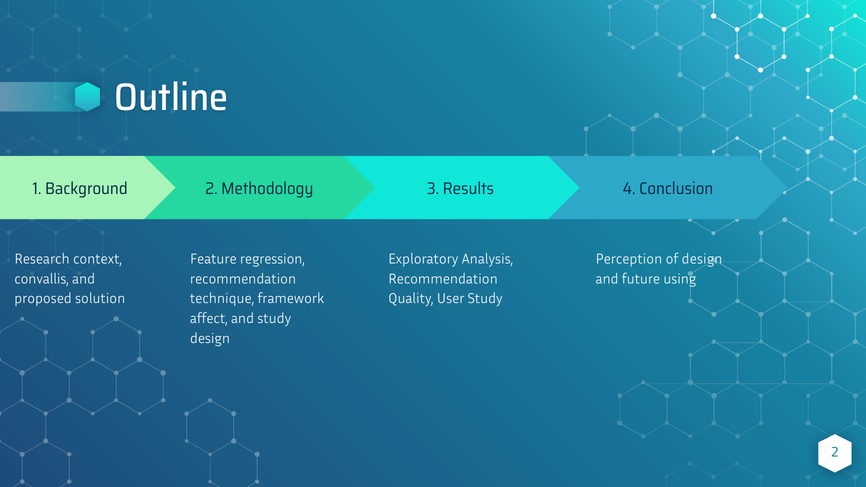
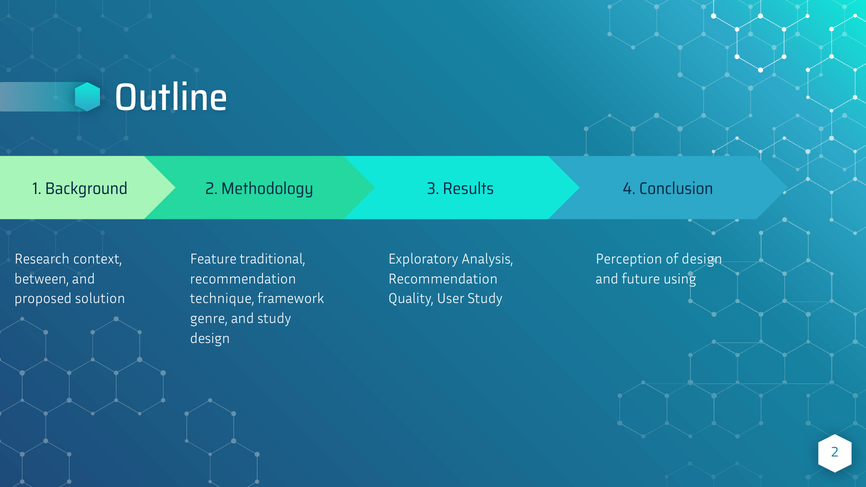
regression: regression -> traditional (272, 259)
convallis: convallis -> between (42, 279)
affect: affect -> genre (209, 319)
